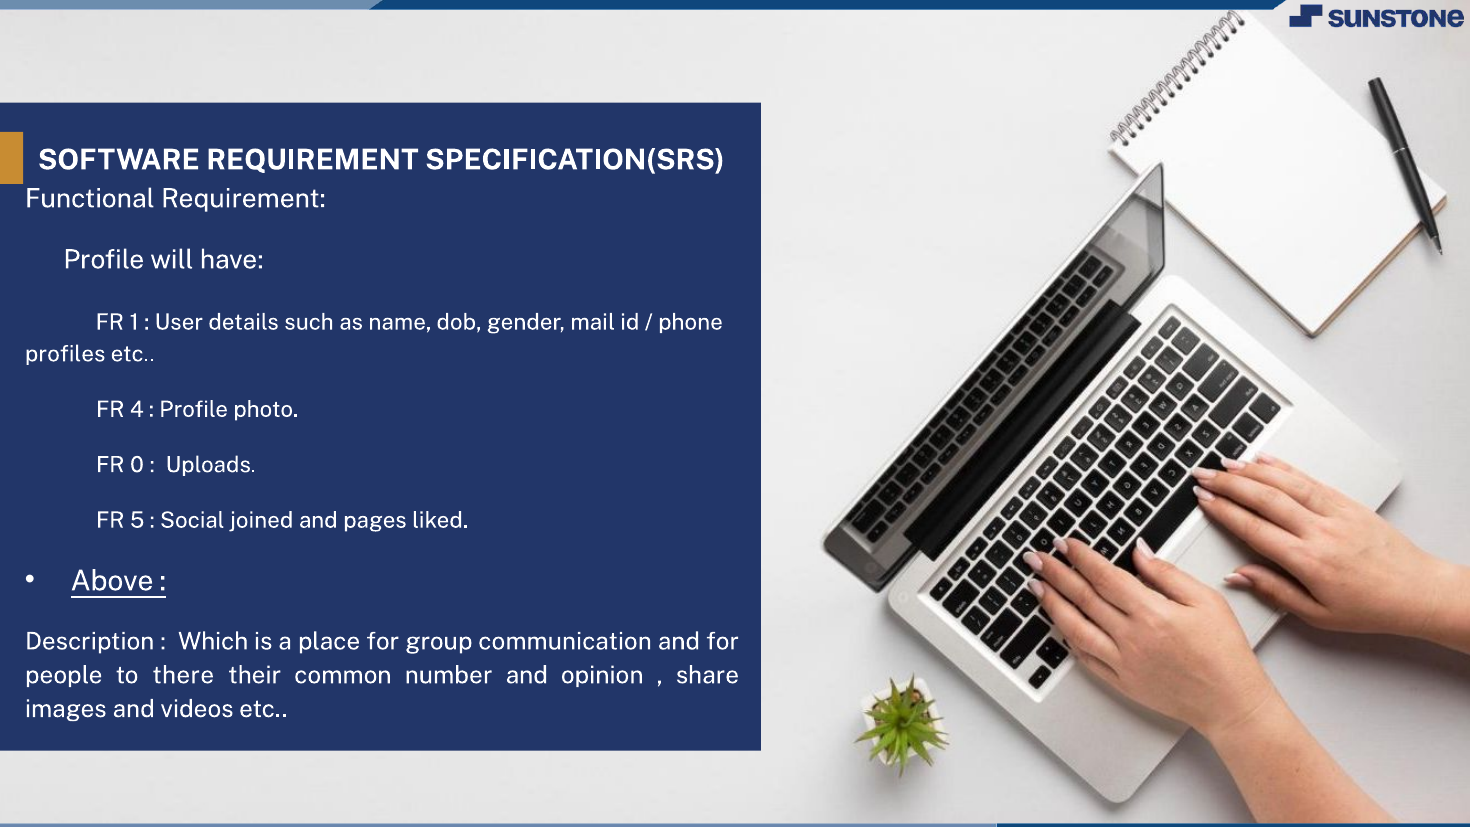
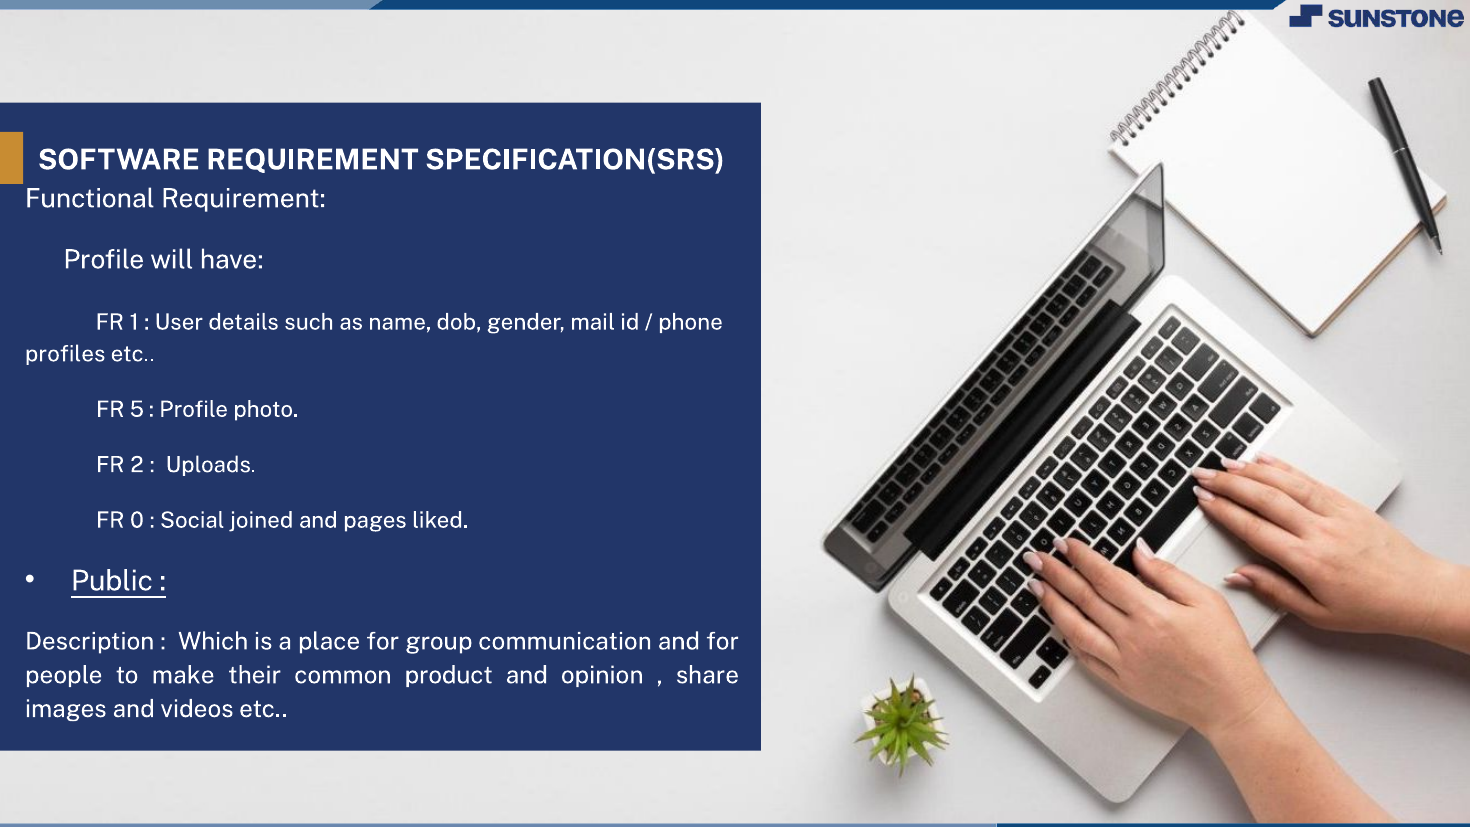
4: 4 -> 5 (137, 409)
0: 0 -> 2 (137, 465)
5: 5 -> 0 (137, 520)
Above: Above -> Public (112, 581)
there: there -> make (183, 675)
number: number -> product (449, 675)
